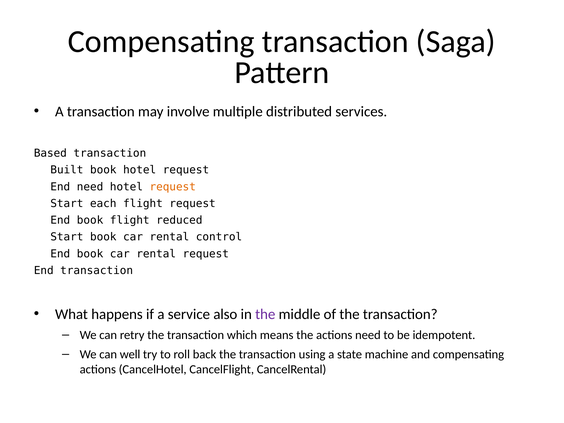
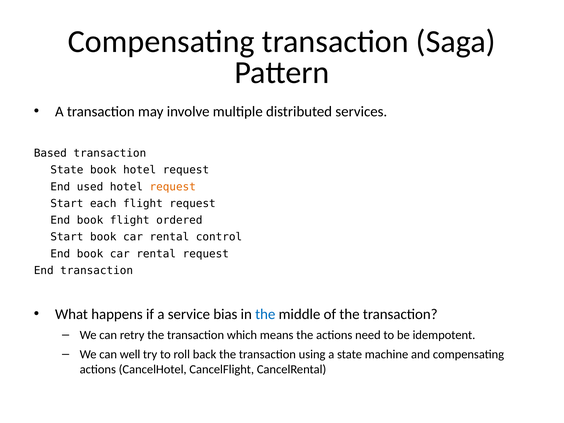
Built: Built -> State (67, 170)
End need: need -> used (90, 187)
reduced: reduced -> ordered (179, 220)
also: also -> bias (225, 314)
the colour: purple -> blue (265, 314)
